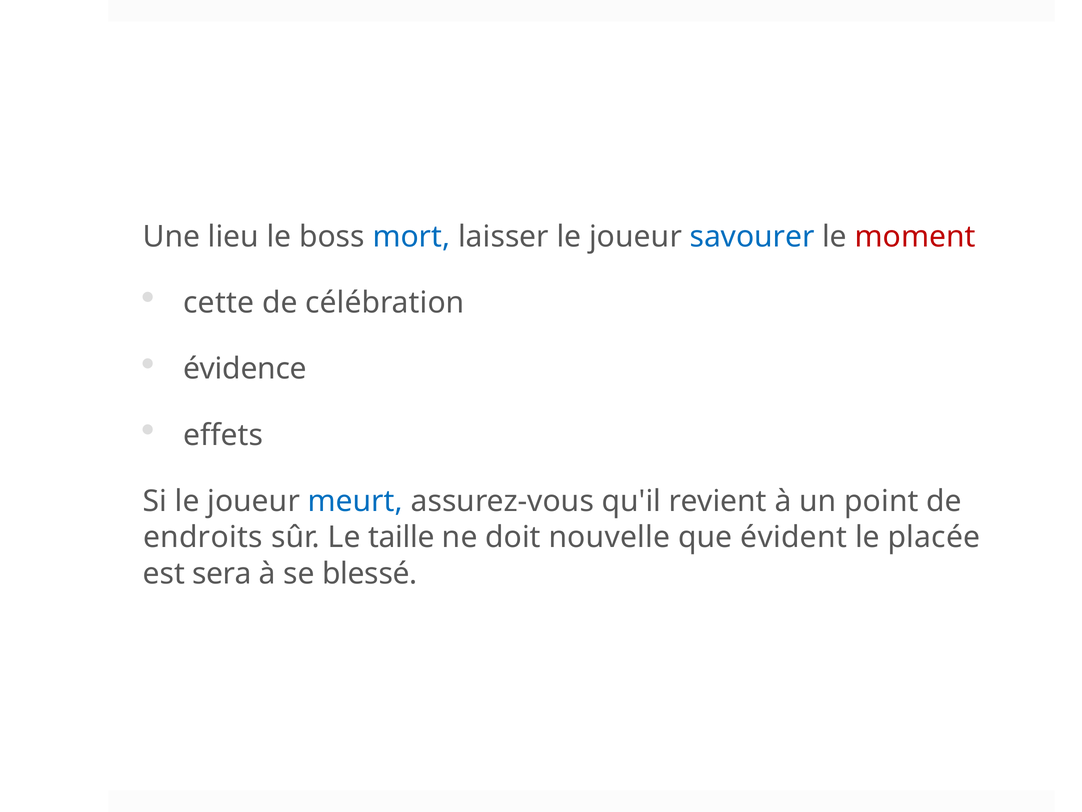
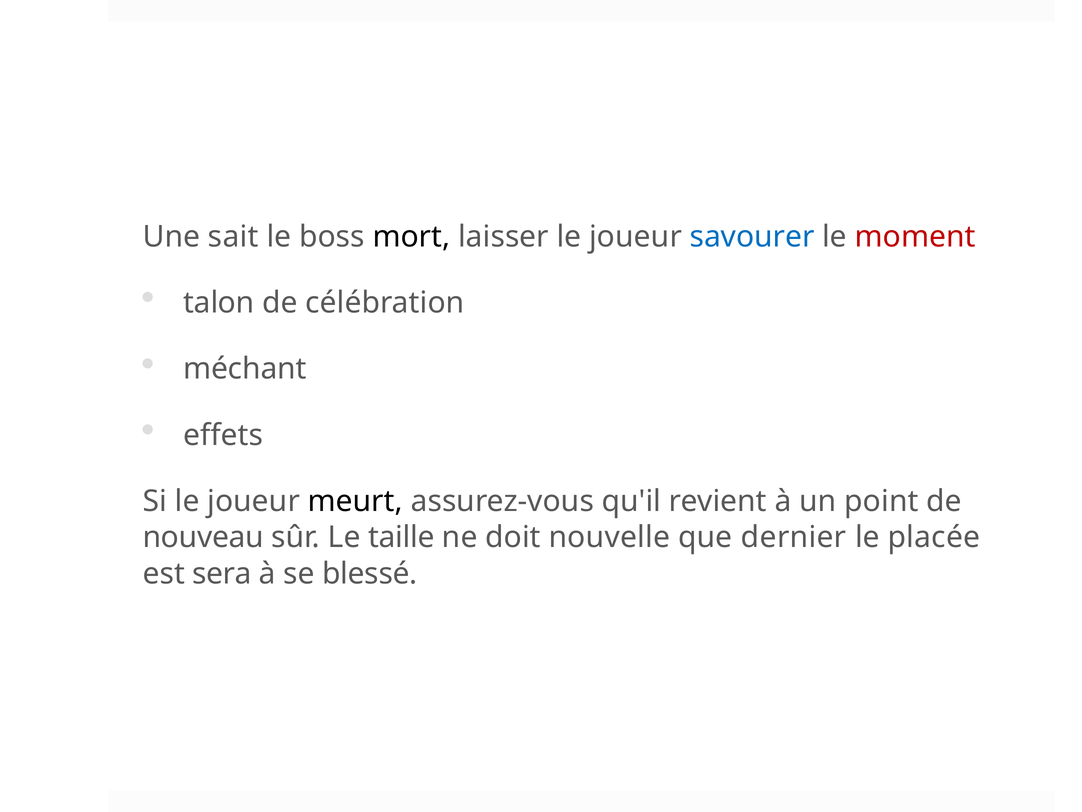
lieu: lieu -> sait (233, 237)
mort colour: blue -> black (411, 237)
cette: cette -> talon (219, 303)
évidence: évidence -> méchant (245, 369)
meurt colour: blue -> black (355, 501)
endroits: endroits -> nouveau (203, 537)
évident: évident -> dernier (794, 537)
